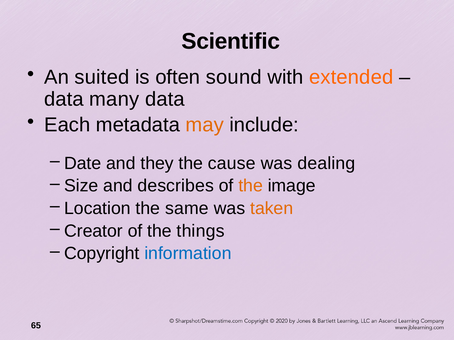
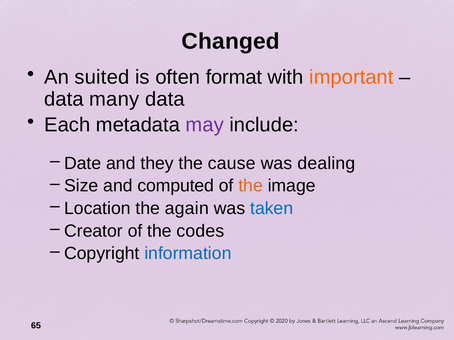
Scientific: Scientific -> Changed (231, 41)
sound: sound -> format (234, 77)
extended: extended -> important (351, 77)
may colour: orange -> purple (205, 125)
describes: describes -> computed (176, 186)
same: same -> again (187, 209)
taken colour: orange -> blue (272, 209)
things: things -> codes (201, 231)
